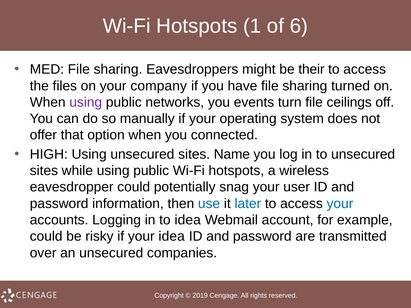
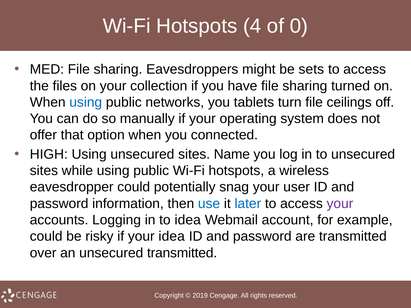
1: 1 -> 4 (252, 26)
6: 6 -> 0 (299, 26)
their: their -> sets (311, 69)
company: company -> collection (159, 86)
using colour: purple -> blue (86, 102)
events: events -> tablets (254, 102)
your colour: blue -> purple (340, 204)
unsecured companies: companies -> transmitted (182, 253)
